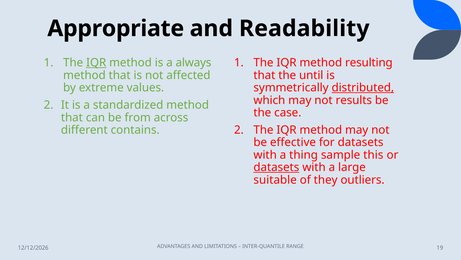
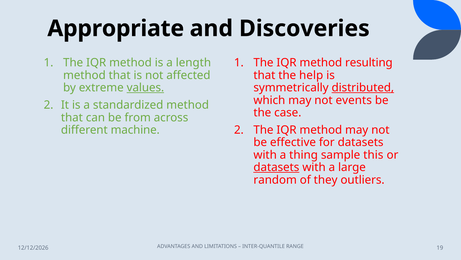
Readability: Readability -> Discoveries (304, 28)
IQR underline: present -> none (96, 63)
always: always -> length (193, 63)
until: until -> help (311, 75)
values underline: none -> present (145, 88)
results: results -> events (354, 100)
contains: contains -> machine (135, 130)
suitable: suitable -> random (275, 179)
